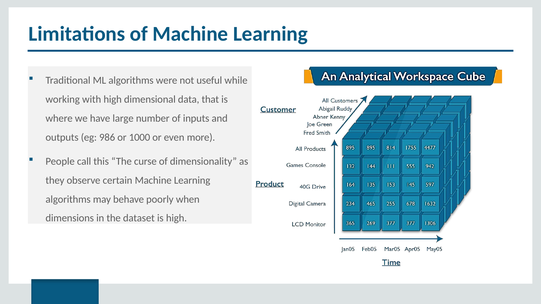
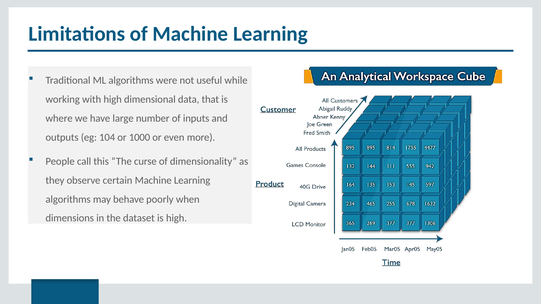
986: 986 -> 104 (107, 137)
